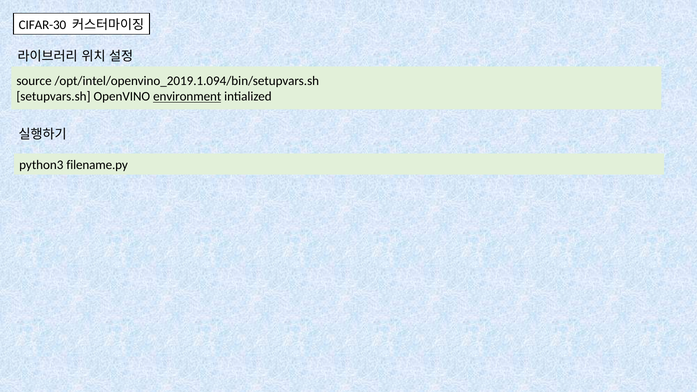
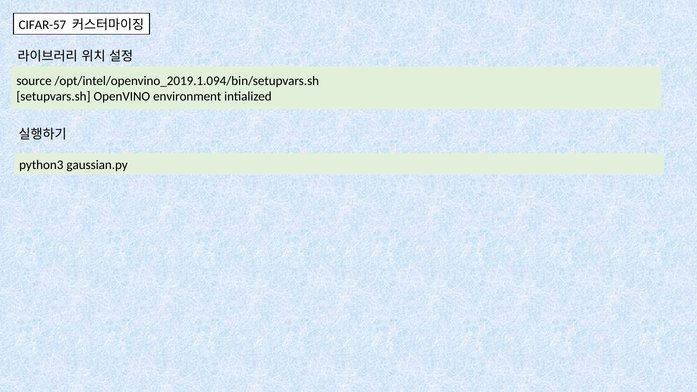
CIFAR-30: CIFAR-30 -> CIFAR-57 (42, 25)
environment underline: present -> none (187, 97)
filename.py: filename.py -> gaussian.py (97, 165)
